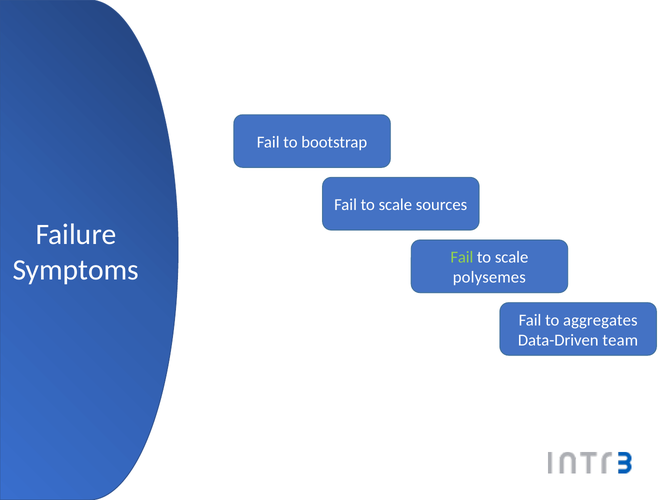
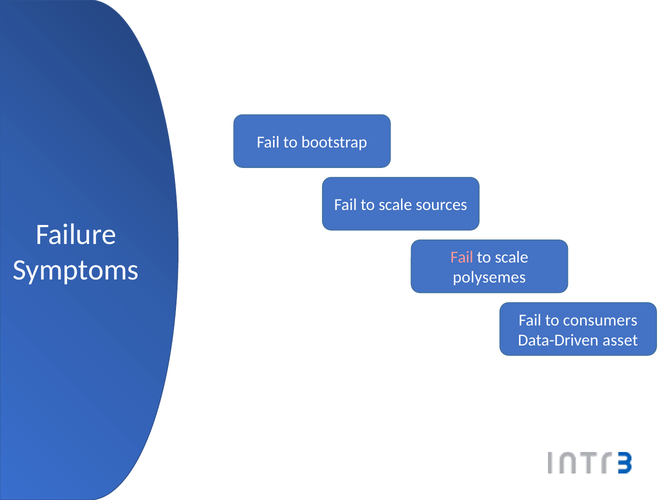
Fail colour: light green -> pink (462, 257)
aggregates: aggregates -> consumers (600, 320)
team: team -> asset (620, 340)
